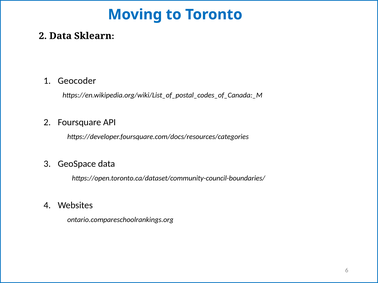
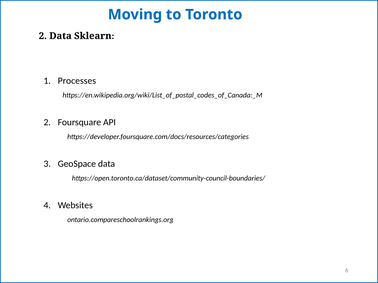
Geocoder: Geocoder -> Processes (77, 81)
